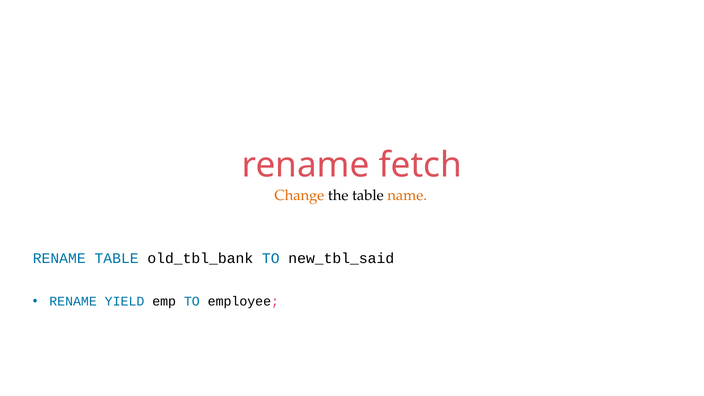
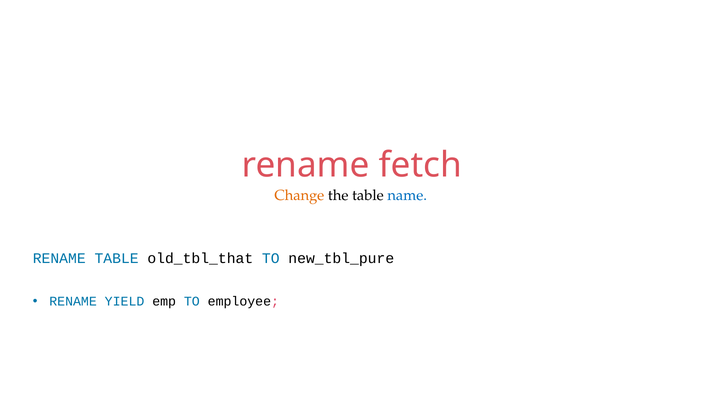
name colour: orange -> blue (407, 195)
old_tbl_bank: old_tbl_bank -> old_tbl_that (200, 258)
new_tbl_said: new_tbl_said -> new_tbl_pure (341, 258)
